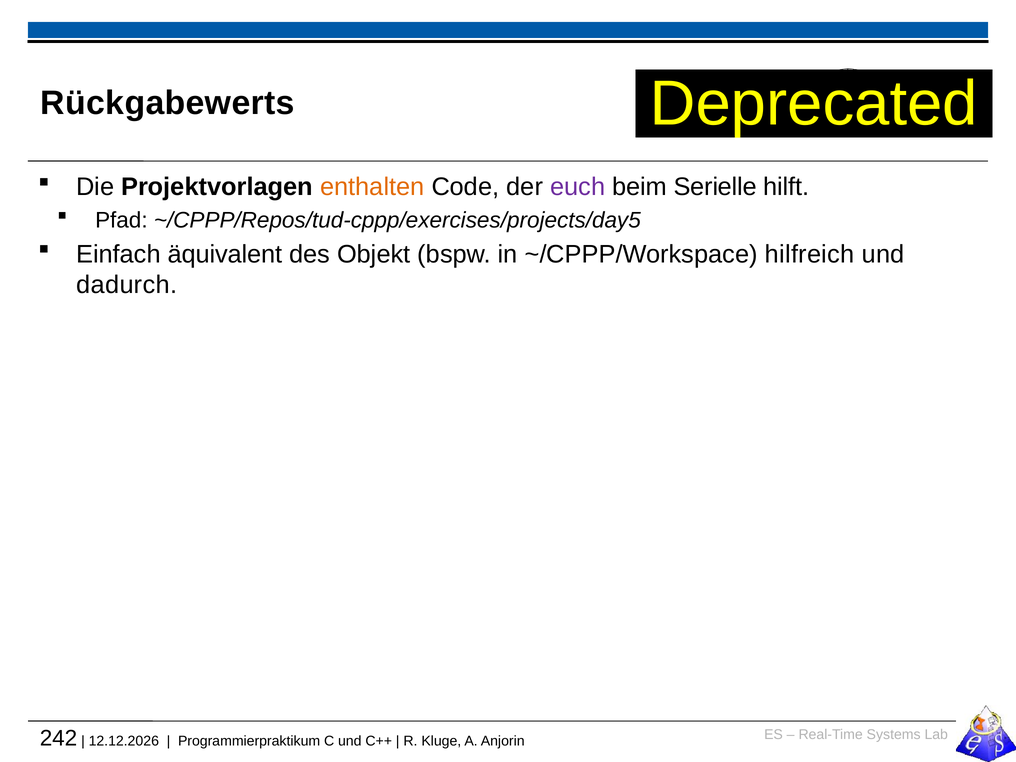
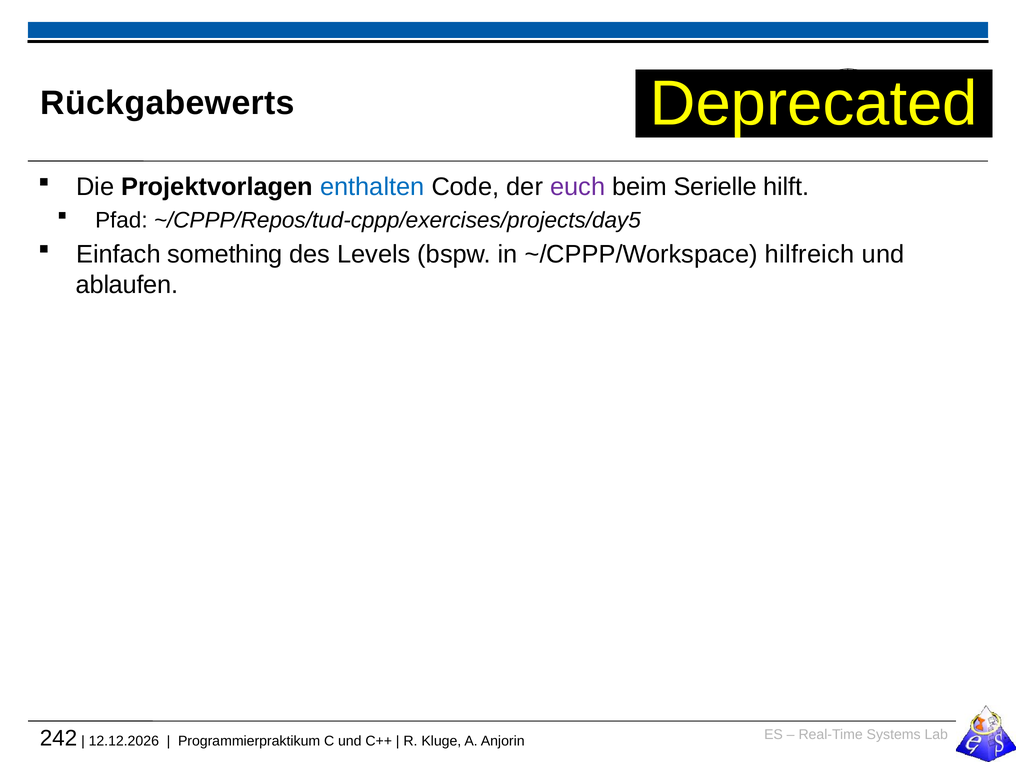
enthalten colour: orange -> blue (372, 187)
äquivalent: äquivalent -> something (225, 254)
Objekt: Objekt -> Levels (374, 254)
dadurch: dadurch -> ablaufen (127, 285)
